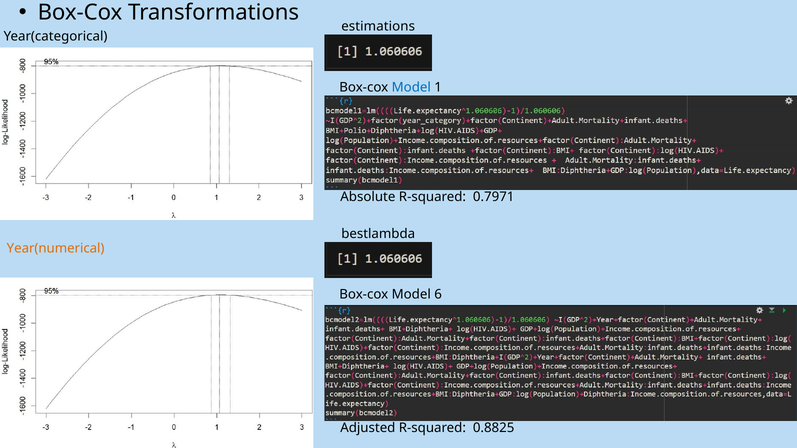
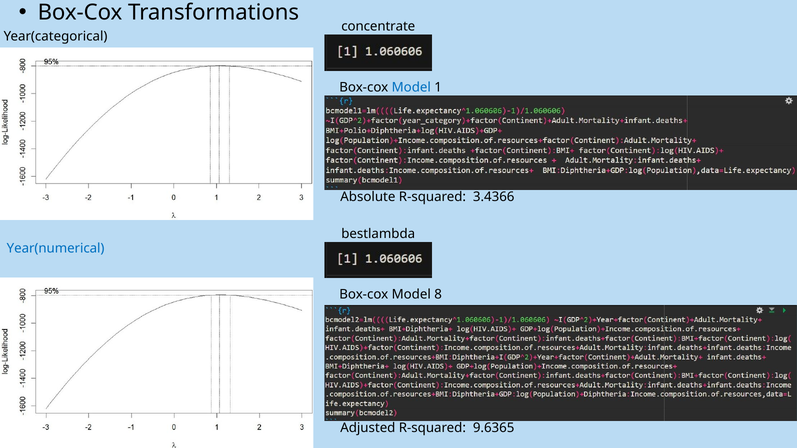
estimations: estimations -> concentrate (378, 26)
0.7971: 0.7971 -> 3.4366 (494, 197)
Year(numerical colour: orange -> blue (56, 249)
6: 6 -> 8 (438, 295)
0.8825: 0.8825 -> 9.6365 (494, 428)
